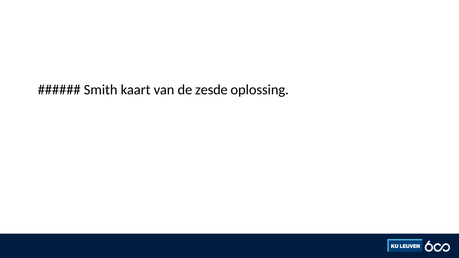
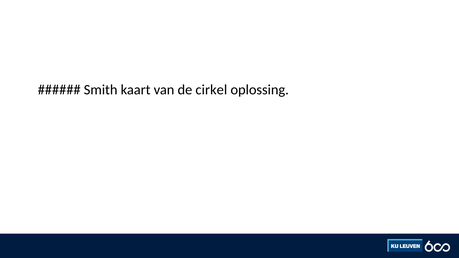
zesde: zesde -> cirkel (211, 90)
